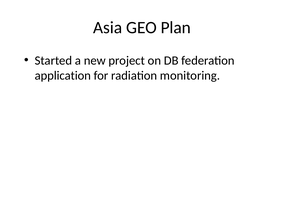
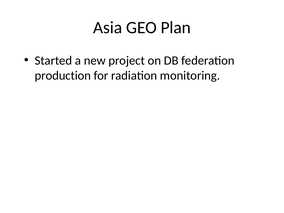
application: application -> production (63, 76)
